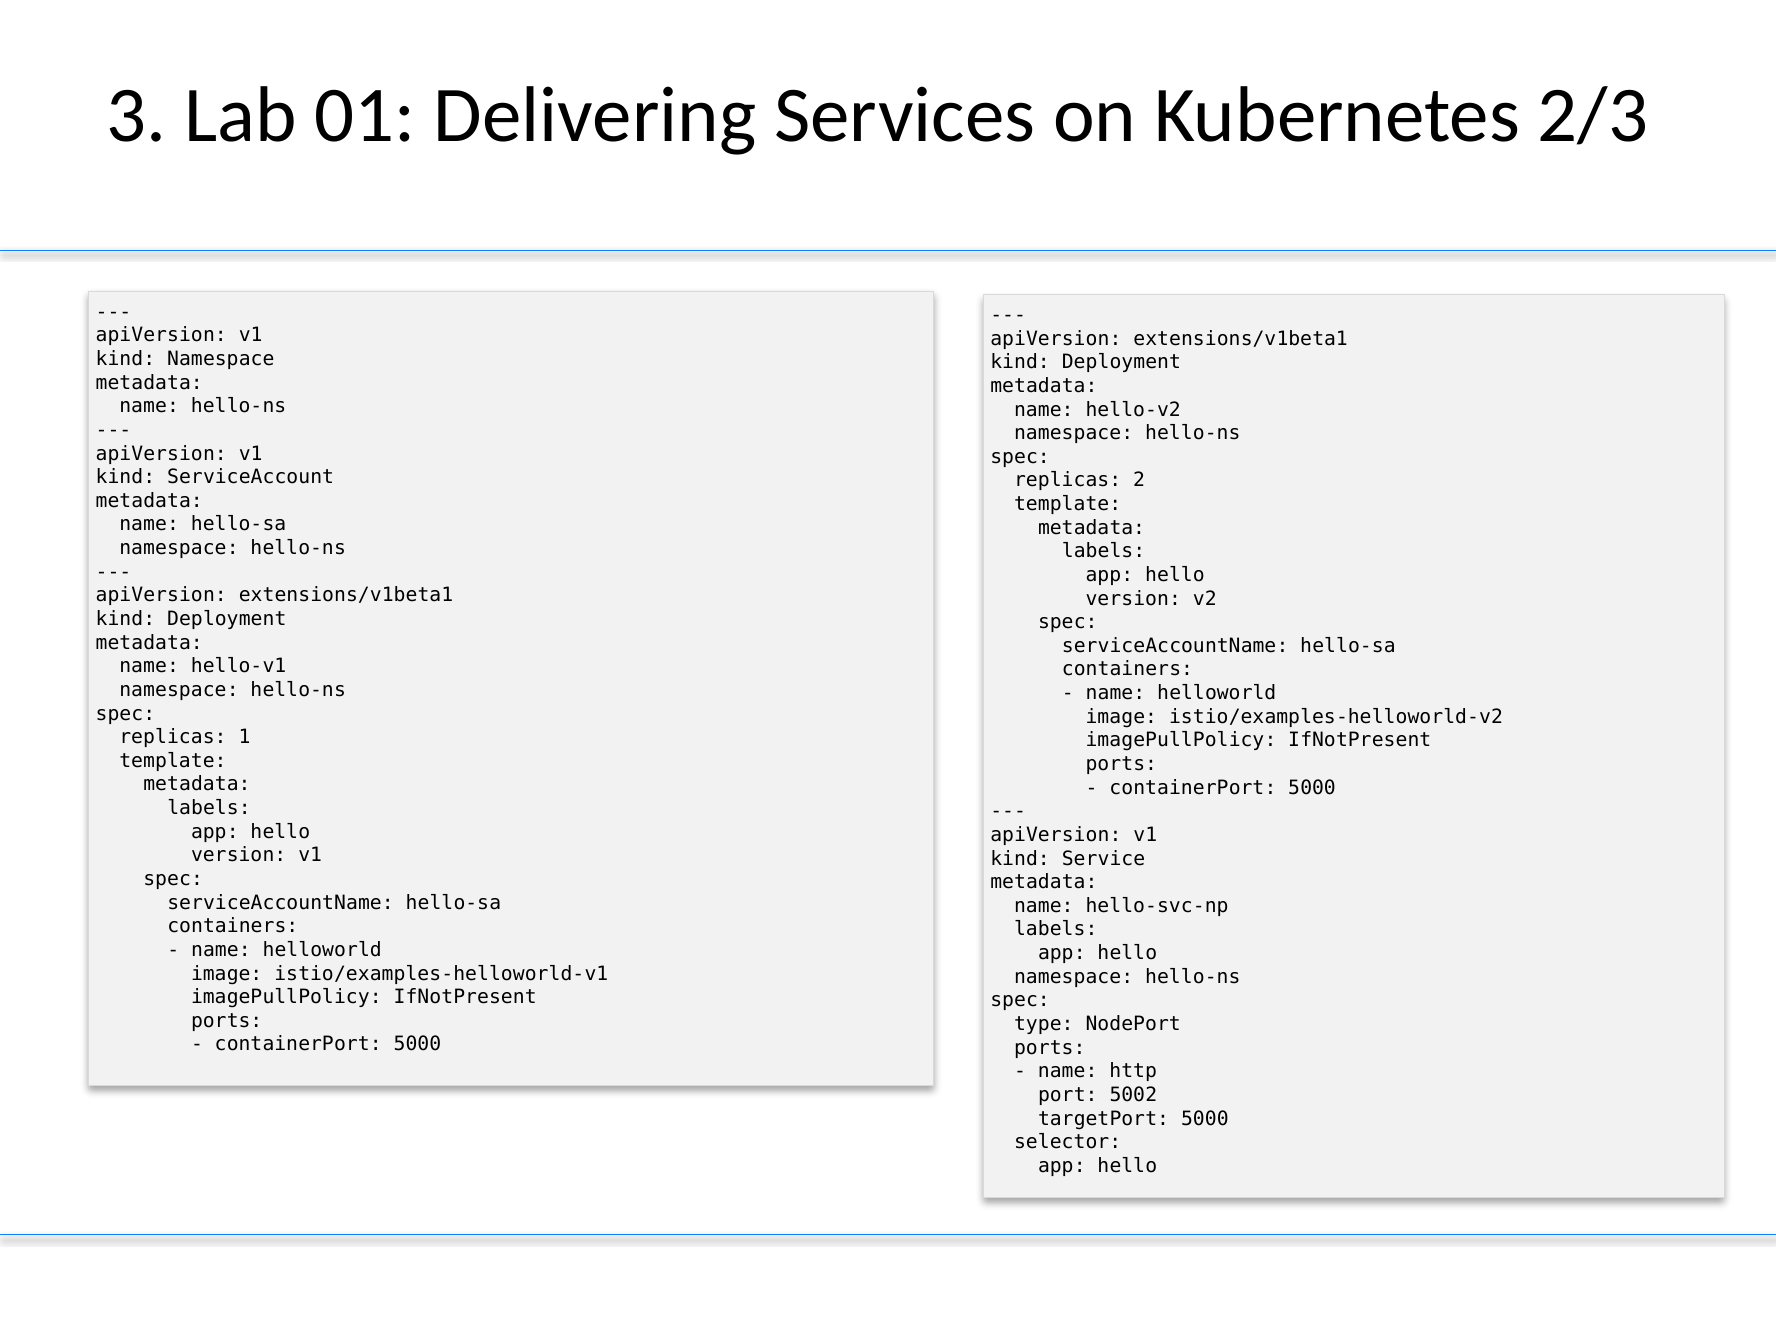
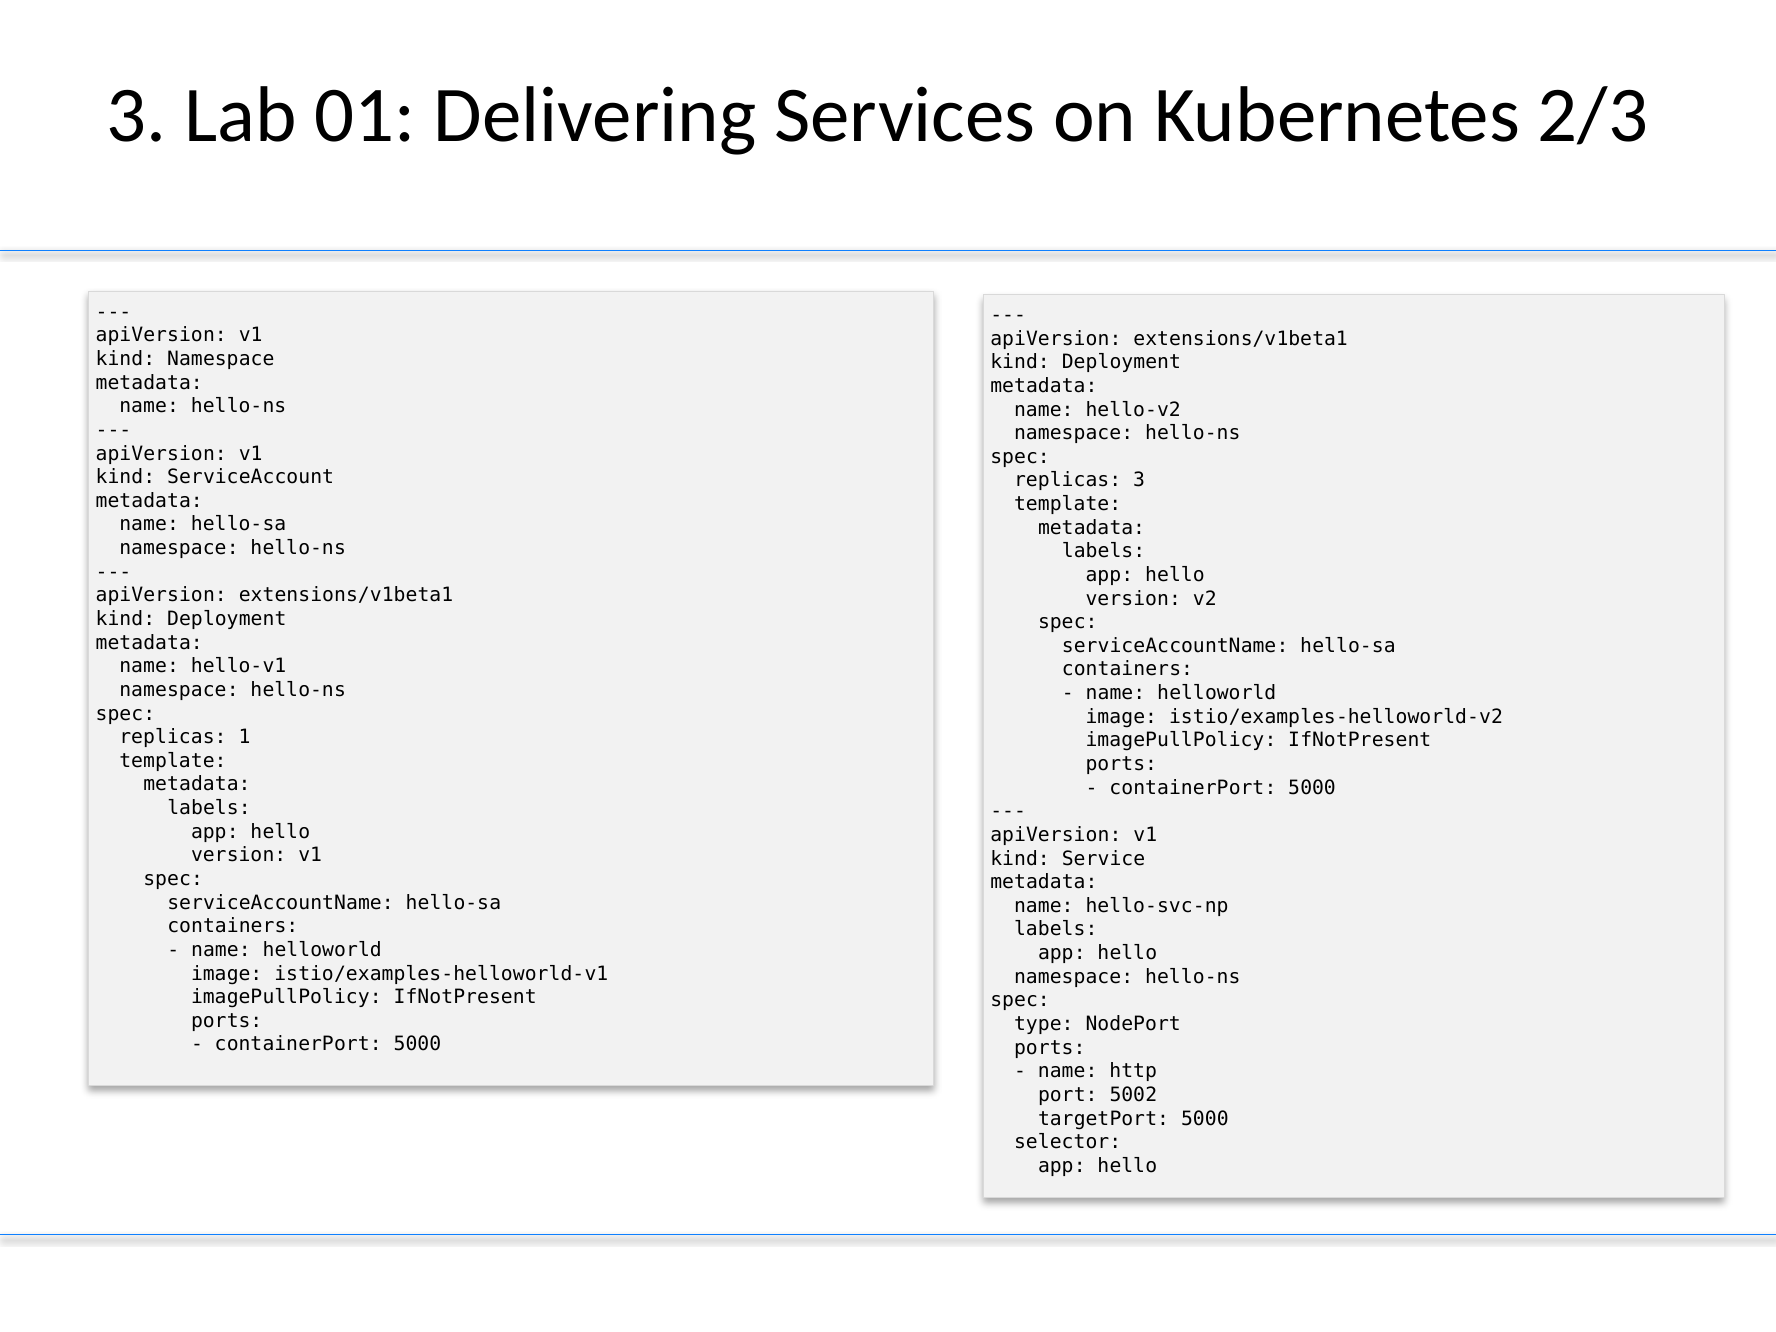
replicas 2: 2 -> 3 (1139, 480)
